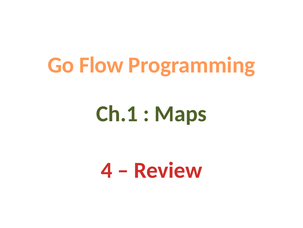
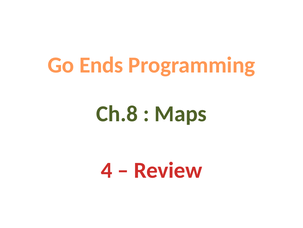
Flow: Flow -> Ends (101, 65)
Ch.1: Ch.1 -> Ch.8 (117, 114)
